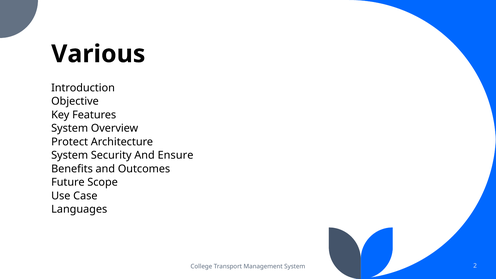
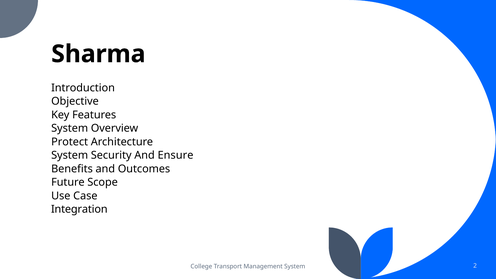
Various: Various -> Sharma (98, 54)
Languages: Languages -> Integration (79, 209)
